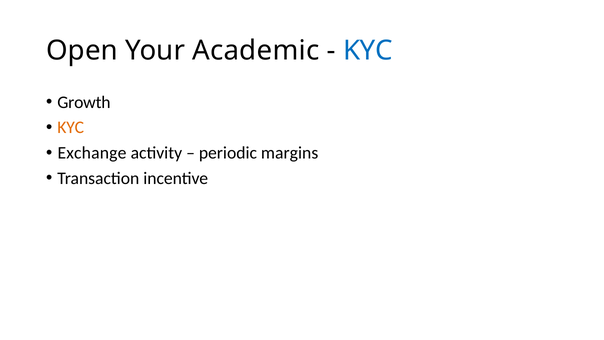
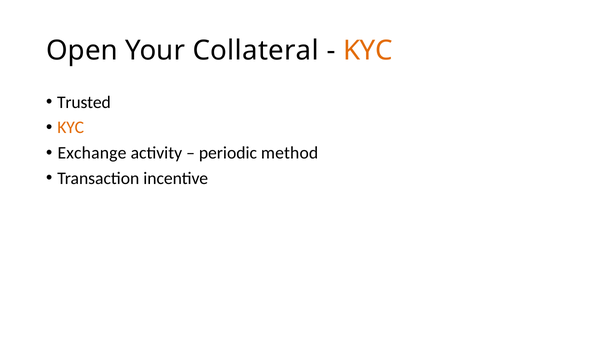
Academic: Academic -> Collateral (256, 51)
KYC colour: blue -> orange (368, 51)
Growth: Growth -> Trusted (84, 102)
margins: margins -> method (290, 153)
